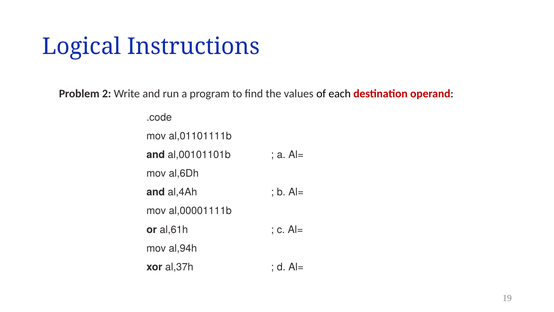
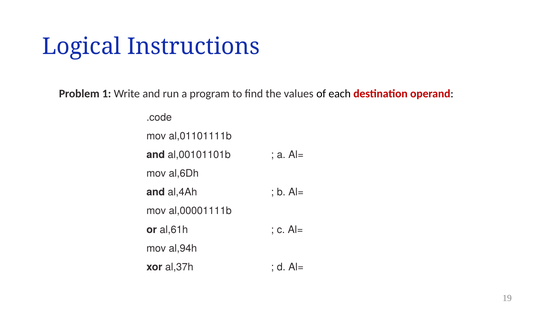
2: 2 -> 1 (107, 94)
